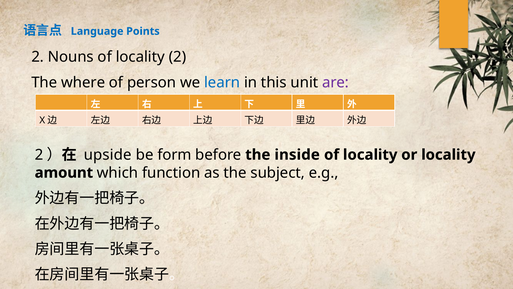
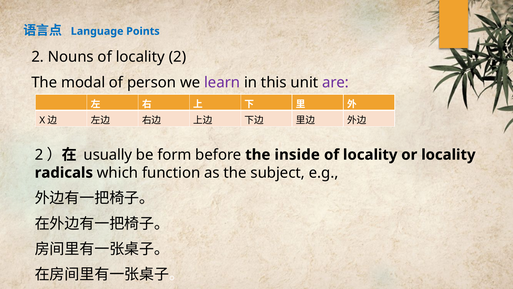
where: where -> modal (83, 82)
learn colour: blue -> purple (222, 82)
upside: upside -> usually (108, 155)
amount: amount -> radicals (64, 172)
